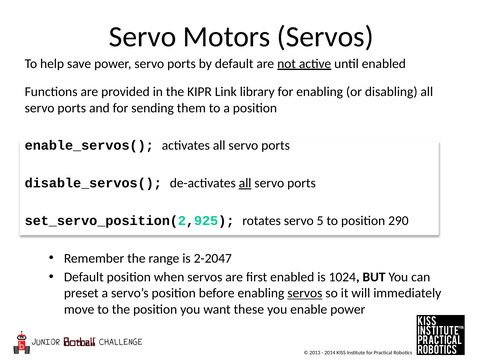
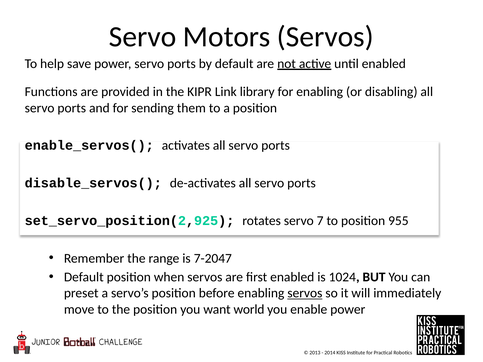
all underline: present -> none (245, 183)
5: 5 -> 7 (320, 221)
290: 290 -> 955 (398, 221)
2-2047: 2-2047 -> 7-2047 (213, 258)
these: these -> world (249, 310)
